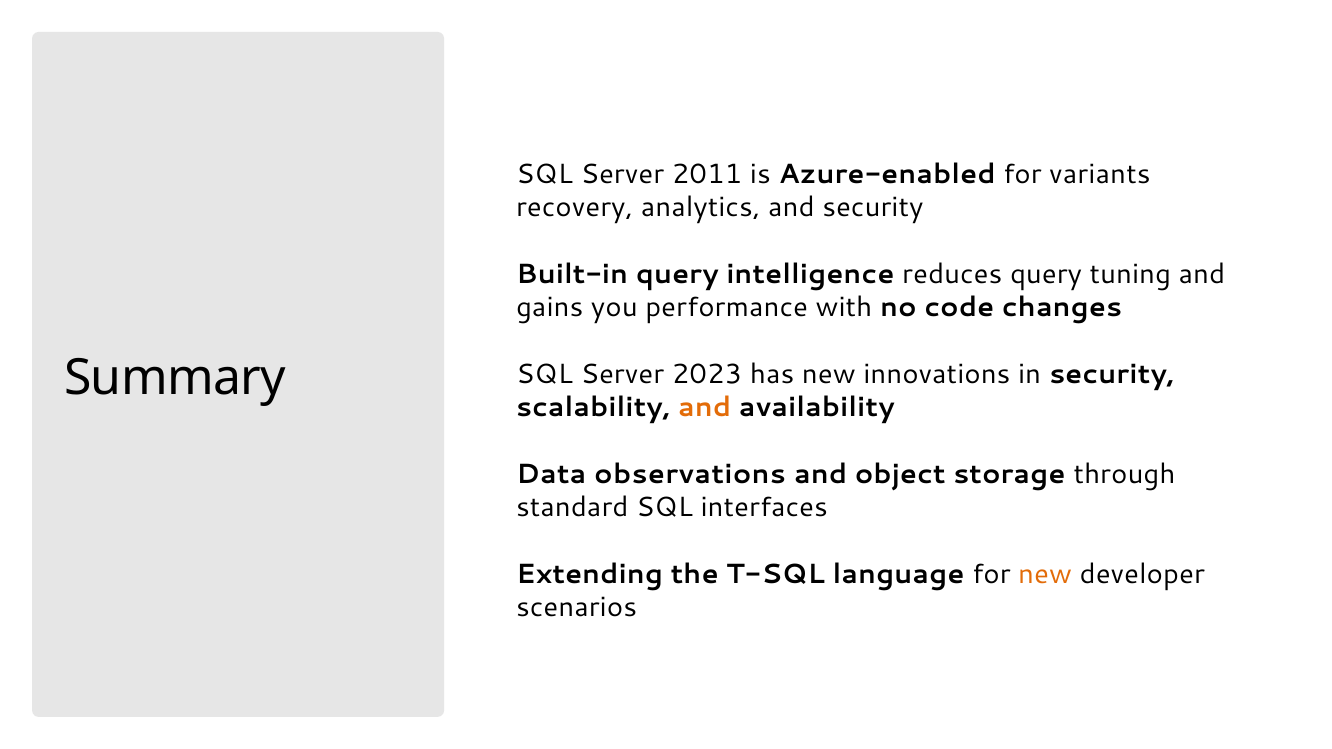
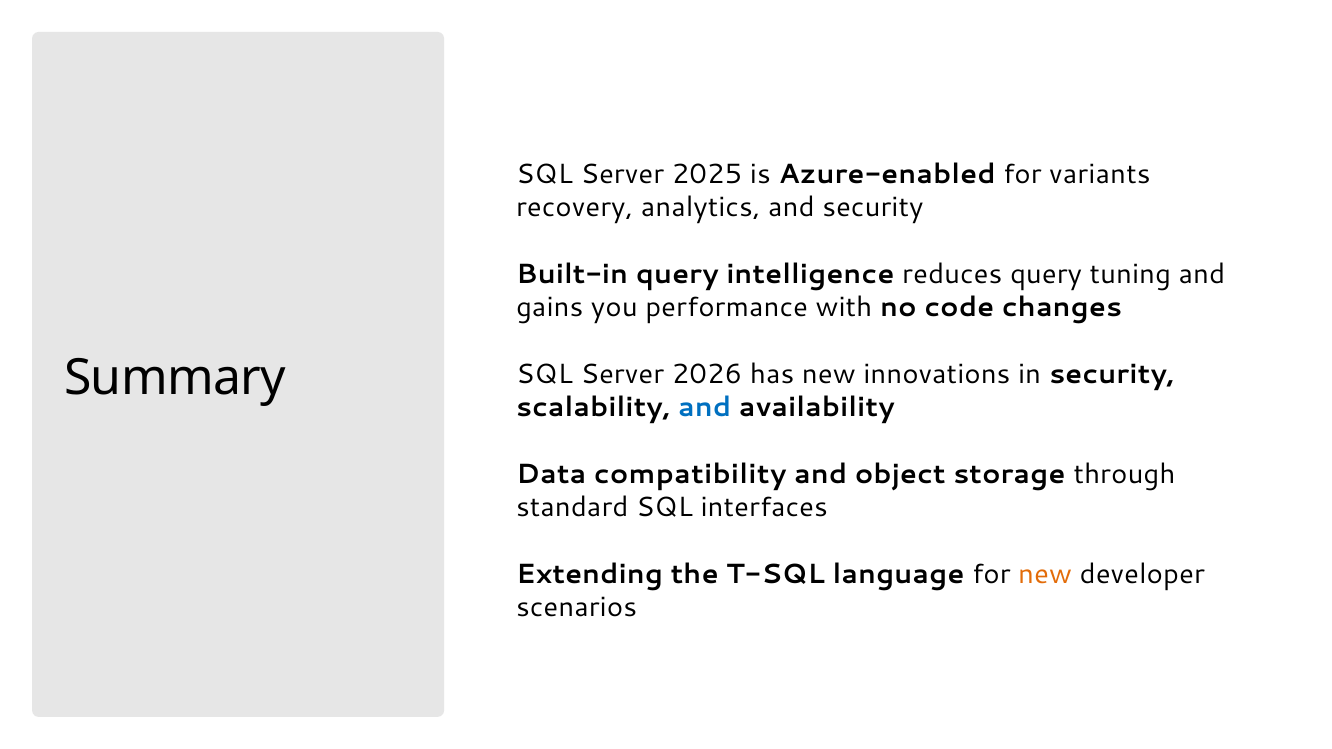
2011: 2011 -> 2025 (707, 175)
2023: 2023 -> 2026 (707, 374)
and colour: orange -> blue (705, 408)
observations: observations -> compatibility (690, 474)
